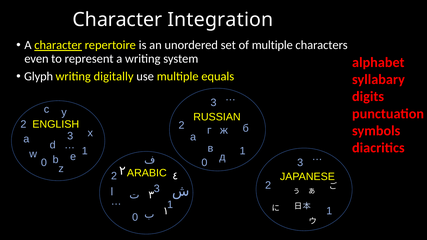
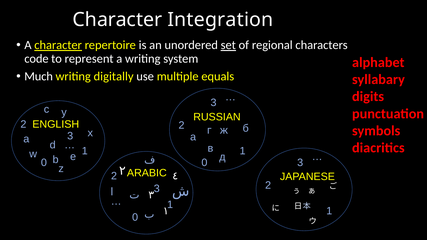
set underline: none -> present (228, 45)
of multiple: multiple -> regional (272, 45)
even: even -> code (36, 59)
Glyph: Glyph -> Much (39, 77)
